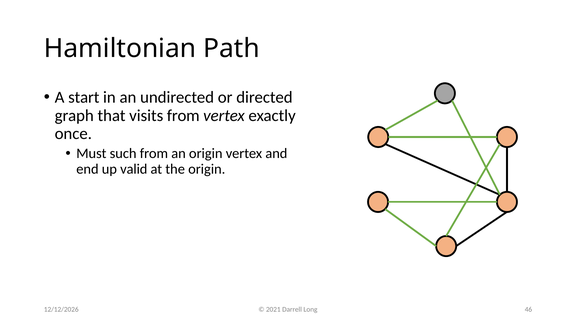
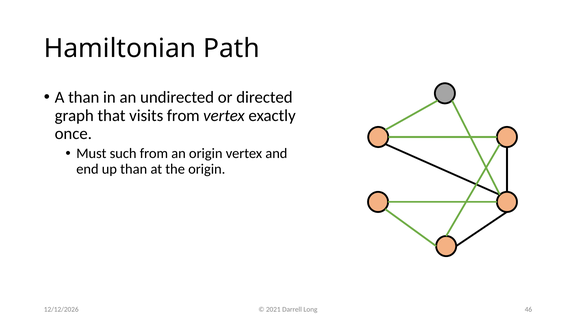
A start: start -> than (84, 97)
up valid: valid -> than (134, 169)
